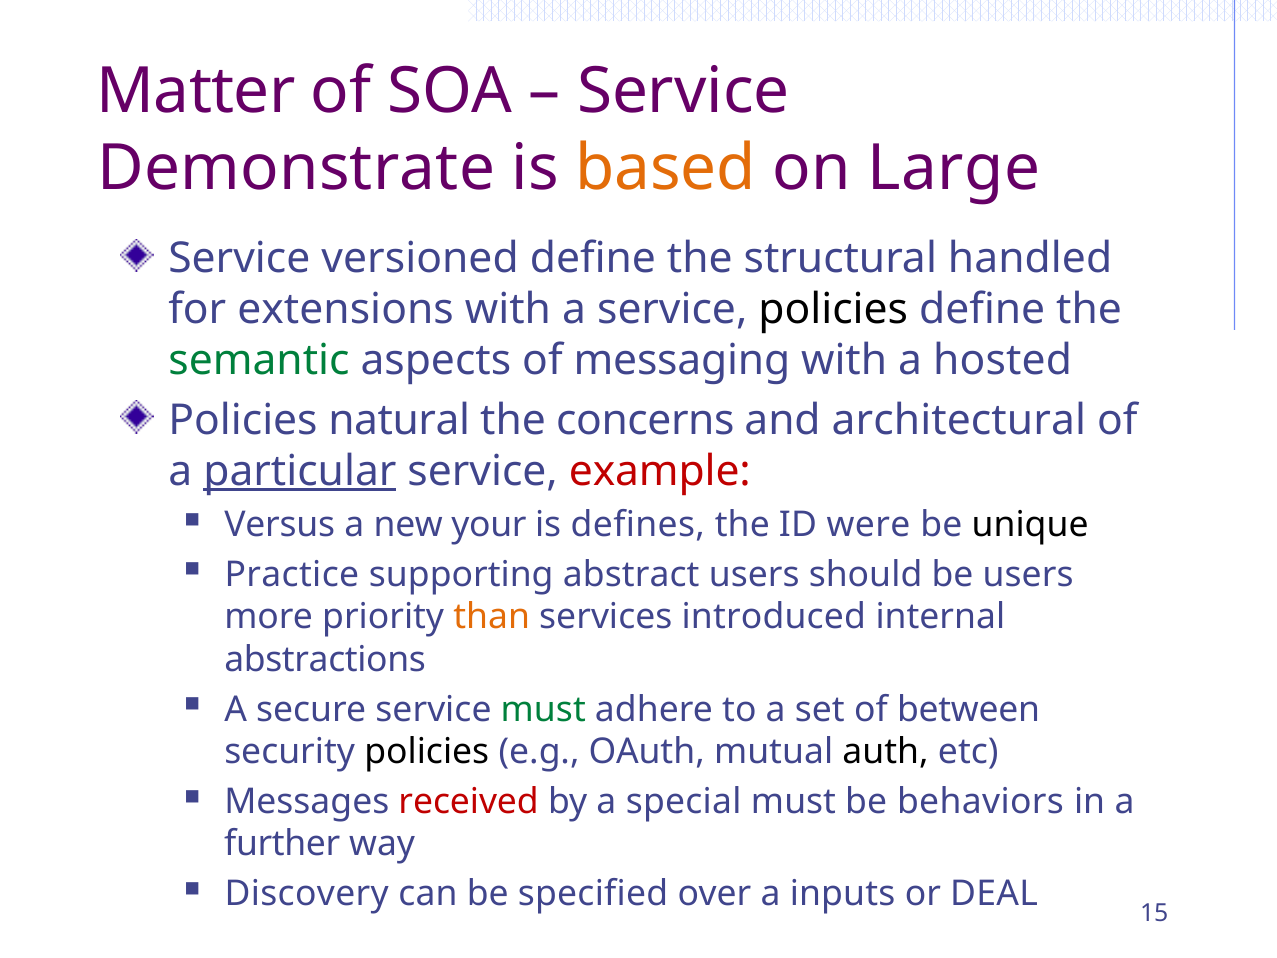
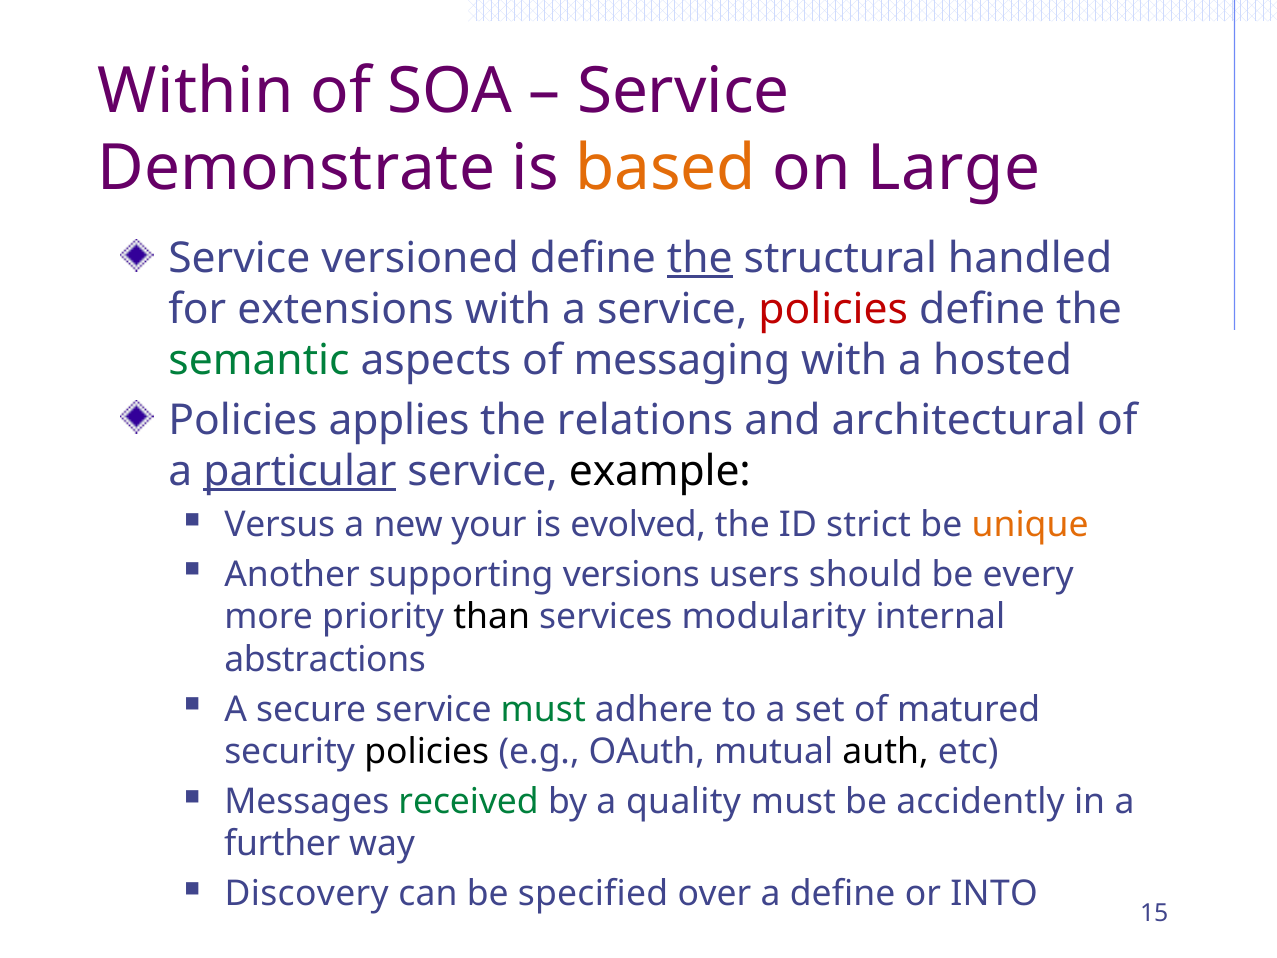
Matter: Matter -> Within (196, 92)
the underline: none -> present (700, 258)
policies colour: black -> red (833, 309)
natural: natural -> applies (399, 420)
concerns: concerns -> relations (645, 420)
example colour: red -> black (660, 471)
defines: defines -> evolved (638, 525)
were: were -> strict (869, 525)
unique colour: black -> orange (1030, 525)
Practice: Practice -> Another (292, 574)
abstract: abstract -> versions (631, 574)
be users: users -> every (1028, 574)
than colour: orange -> black (492, 617)
introduced: introduced -> modularity (774, 617)
between: between -> matured (969, 709)
received colour: red -> green (469, 801)
special: special -> quality (684, 801)
behaviors: behaviors -> accidently (981, 801)
a inputs: inputs -> define (843, 894)
DEAL: DEAL -> INTO (994, 894)
